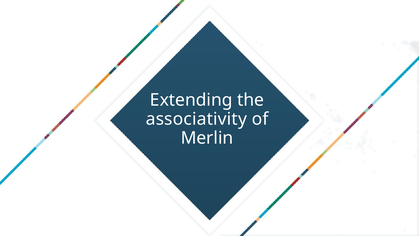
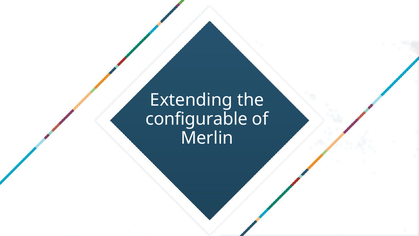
associativity: associativity -> configurable (197, 119)
